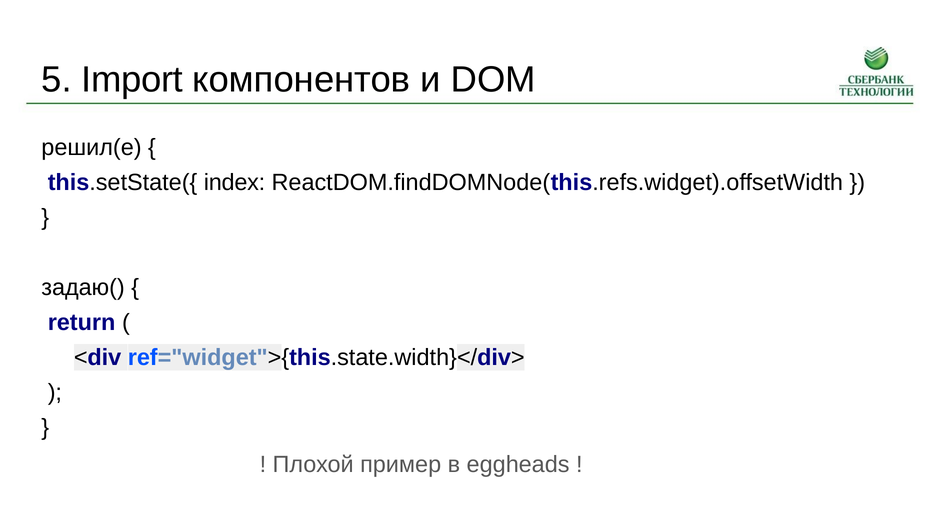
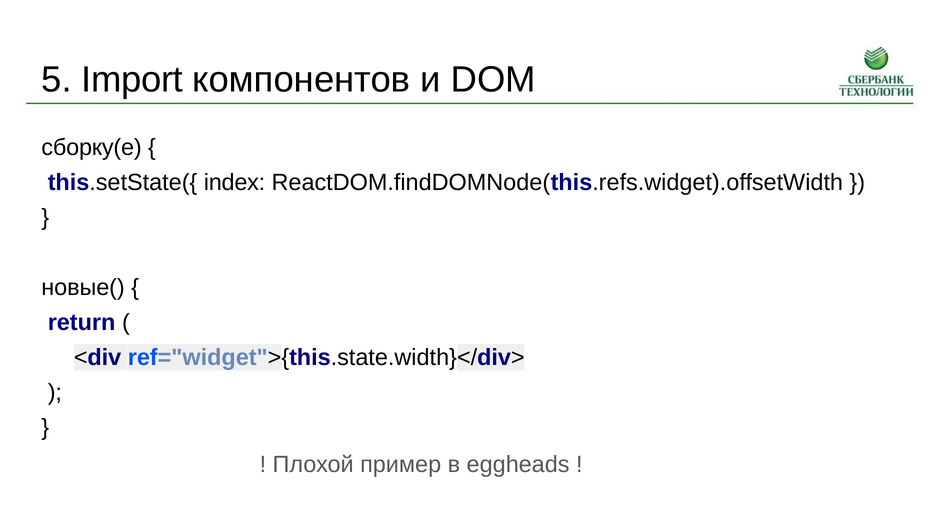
решил(e: решил(e -> сборку(e (92, 148)
задаю(: задаю( -> новые( (83, 287)
